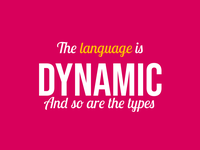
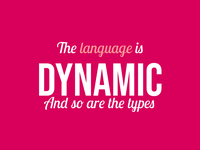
language colour: yellow -> pink (106, 48)
